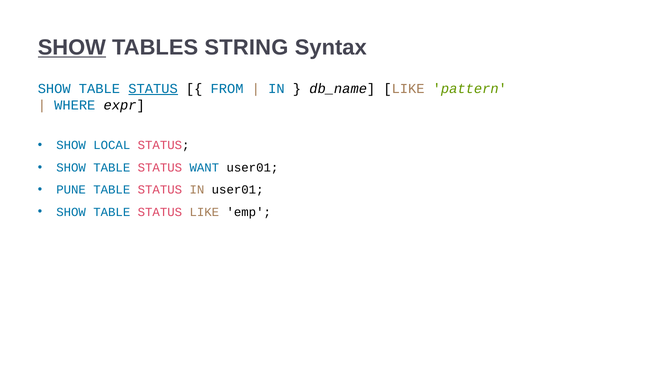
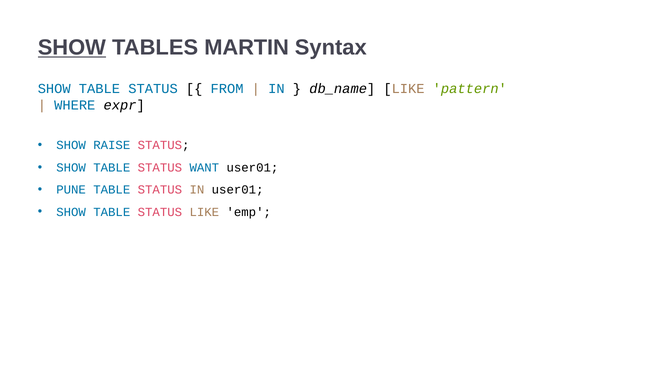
STRING: STRING -> MARTIN (247, 48)
STATUS underline: present -> none (153, 89)
LOCAL: LOCAL -> RAISE (112, 145)
